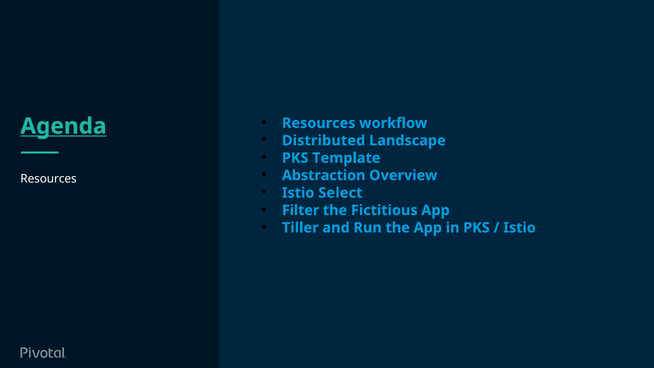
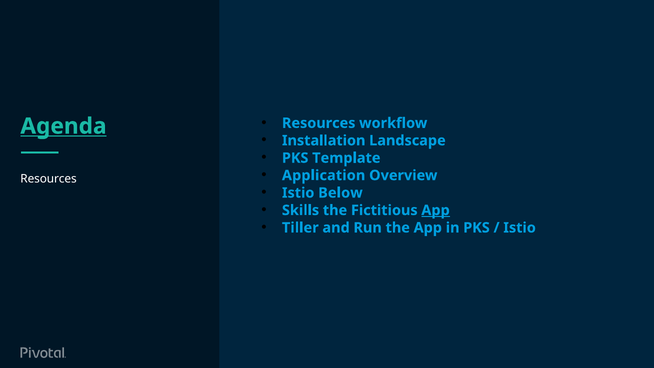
Distributed: Distributed -> Installation (324, 141)
Abstraction: Abstraction -> Application (324, 175)
Select: Select -> Below (340, 193)
Filter: Filter -> Skills (301, 210)
App underline: none -> present (436, 210)
